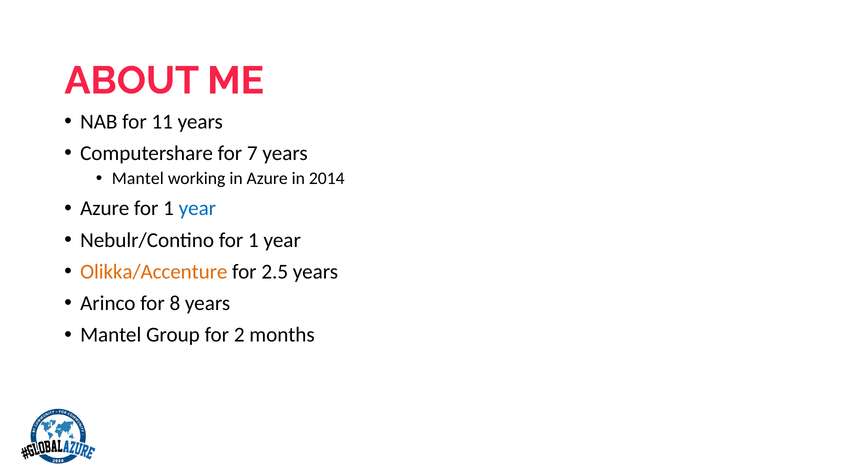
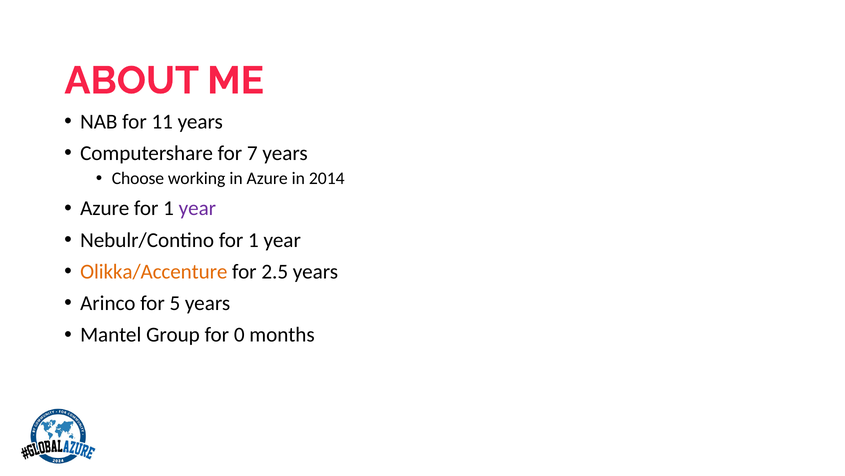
Mantel: Mantel -> Choose (138, 178)
year colour: blue -> purple (197, 208)
8: 8 -> 5 (175, 303)
2: 2 -> 0 (239, 335)
